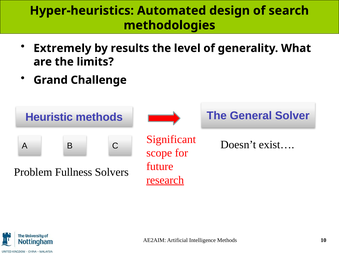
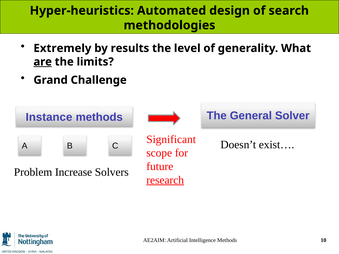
are underline: none -> present (43, 62)
Heuristic: Heuristic -> Instance (49, 117)
Fullness: Fullness -> Increase (74, 172)
